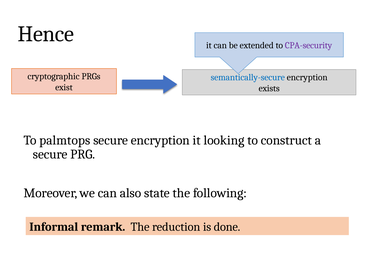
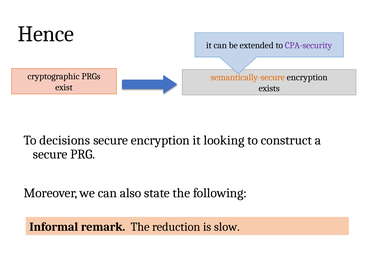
semantically-secure colour: blue -> orange (248, 78)
palmtops: palmtops -> decisions (65, 140)
done: done -> slow (227, 227)
